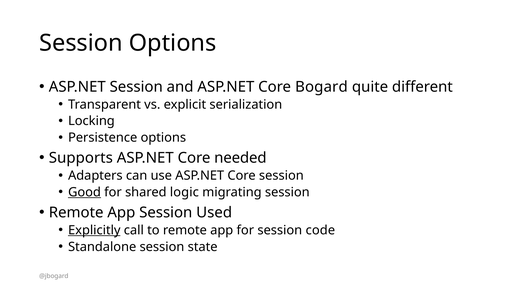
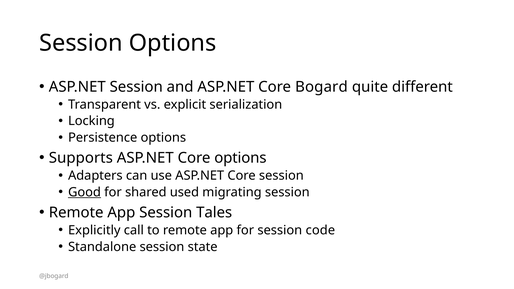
Core needed: needed -> options (240, 158)
logic: logic -> used (184, 192)
Used: Used -> Tales (214, 213)
Explicitly underline: present -> none (94, 230)
